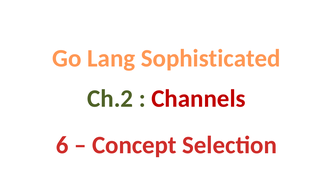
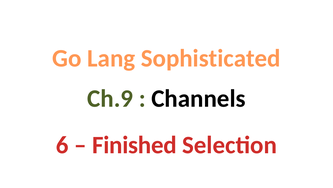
Ch.2: Ch.2 -> Ch.9 (110, 98)
Channels colour: red -> black (198, 98)
Concept: Concept -> Finished (134, 144)
